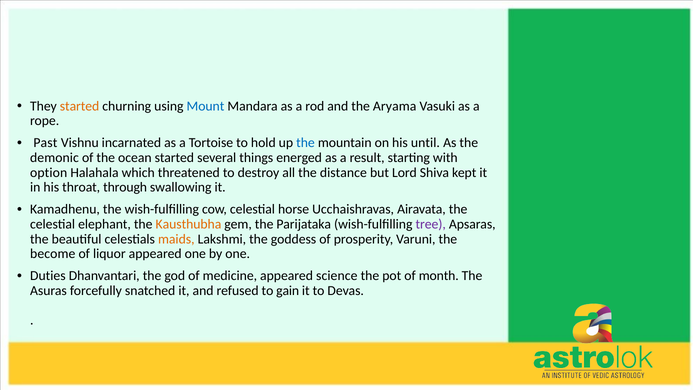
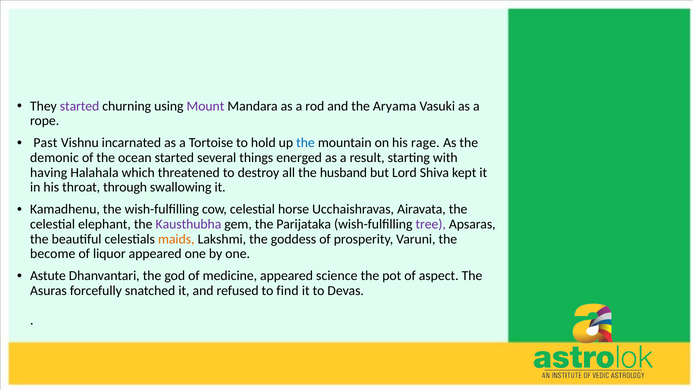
started colour: orange -> purple (80, 106)
Mount colour: blue -> purple (205, 106)
until: until -> rage (425, 143)
option: option -> having (49, 172)
distance: distance -> husband (343, 172)
Kausthubha colour: orange -> purple (188, 224)
Duties: Duties -> Astute (48, 276)
month: month -> aspect (439, 276)
gain: gain -> find (288, 291)
